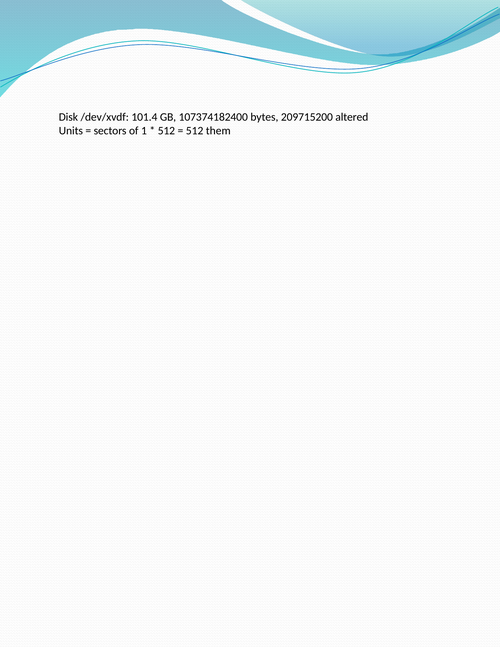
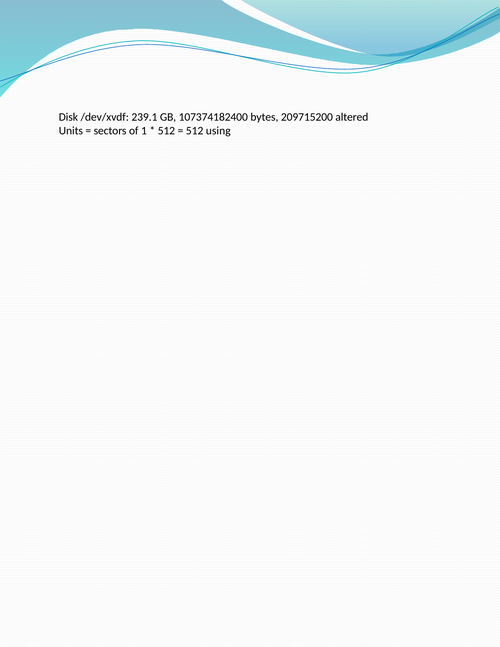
101.4: 101.4 -> 239.1 (144, 117)
them: them -> using (218, 131)
